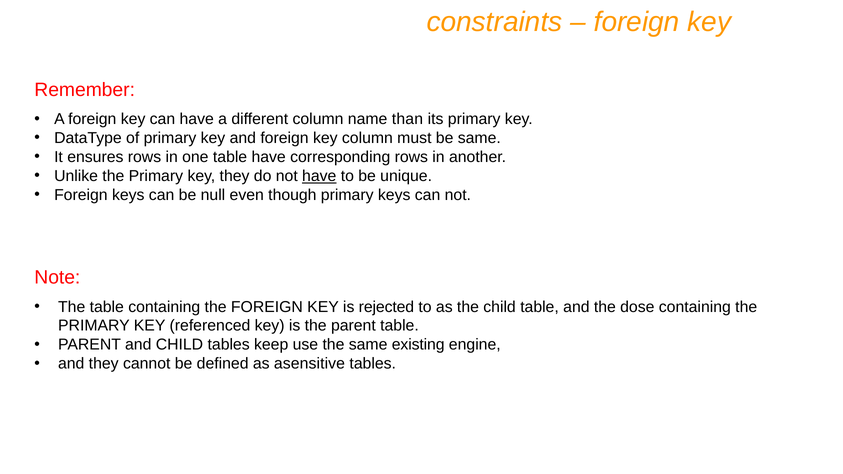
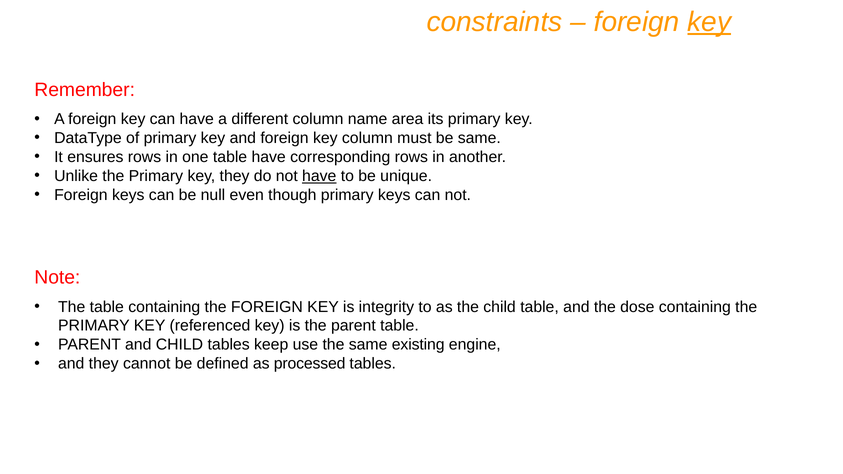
key underline: none -> present (709, 22)
than: than -> area (408, 119)
rejected: rejected -> integrity (386, 307)
asensitive: asensitive -> processed (310, 364)
